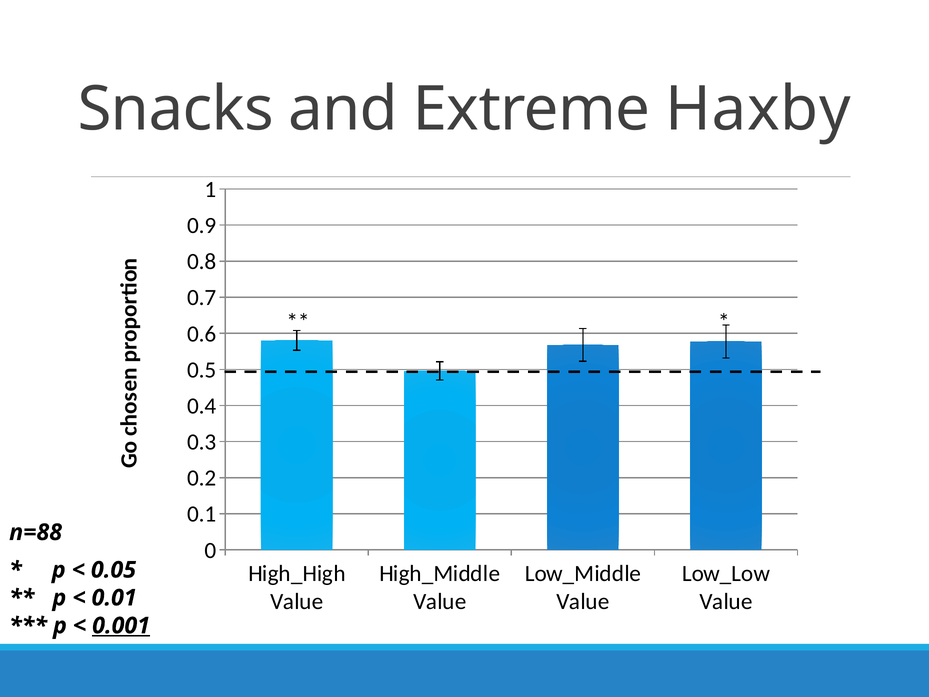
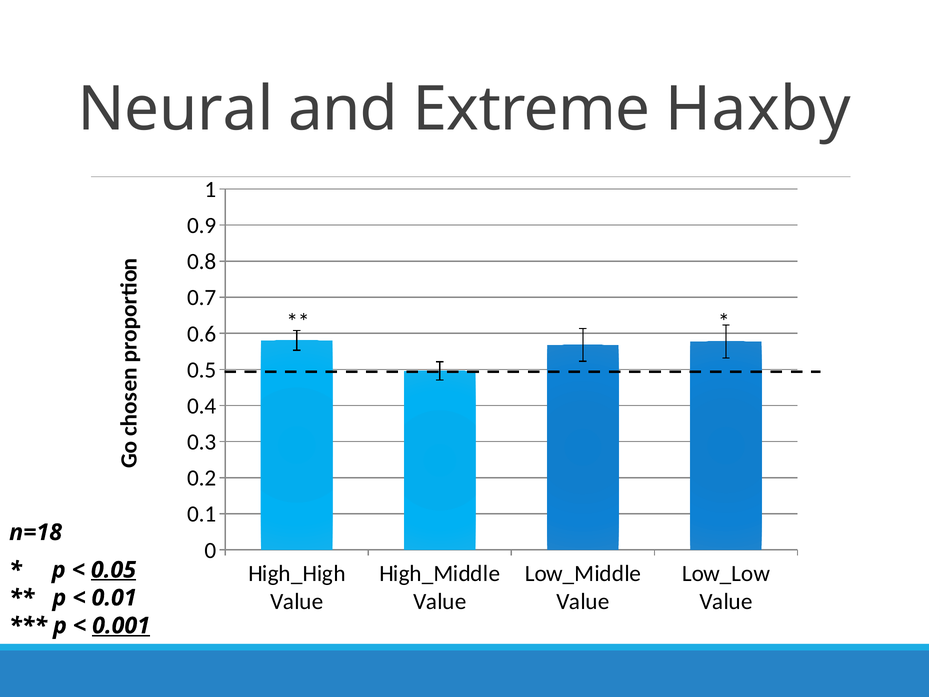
Snacks: Snacks -> Neural (176, 109)
n=88: n=88 -> n=18 (36, 532)
0.05 underline: none -> present (113, 570)
